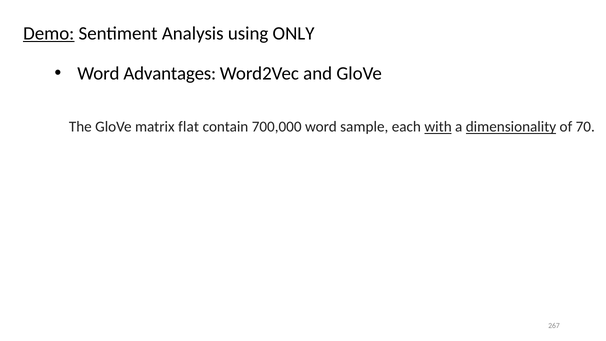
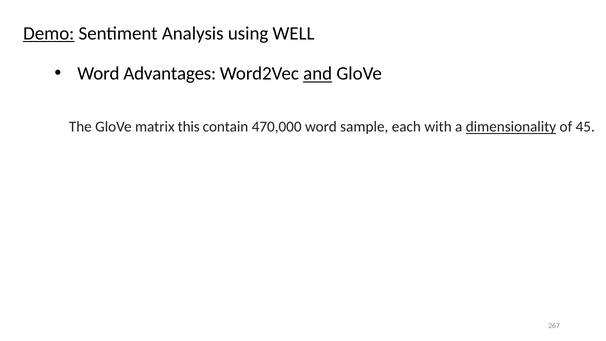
ONLY: ONLY -> WELL (294, 33)
and underline: none -> present (318, 74)
flat: flat -> this (189, 127)
700,000: 700,000 -> 470,000 (277, 127)
with underline: present -> none (438, 127)
70: 70 -> 45 (585, 127)
